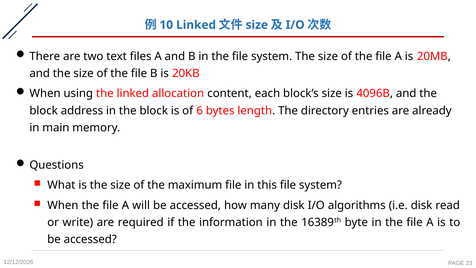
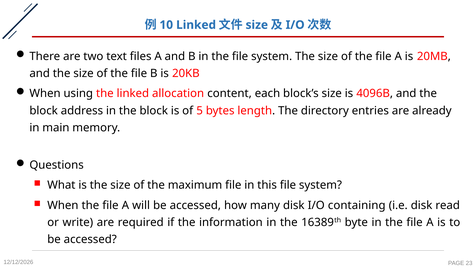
6: 6 -> 5 (200, 111)
algorithms: algorithms -> containing (357, 205)
